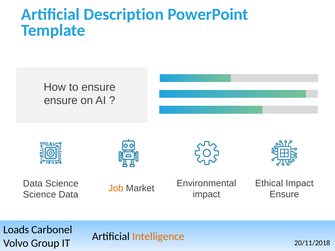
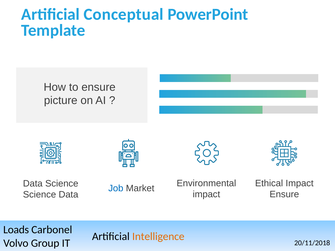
Description: Description -> Conceptual (124, 14)
ensure: ensure -> picture (61, 101)
Job colour: orange -> blue (116, 188)
